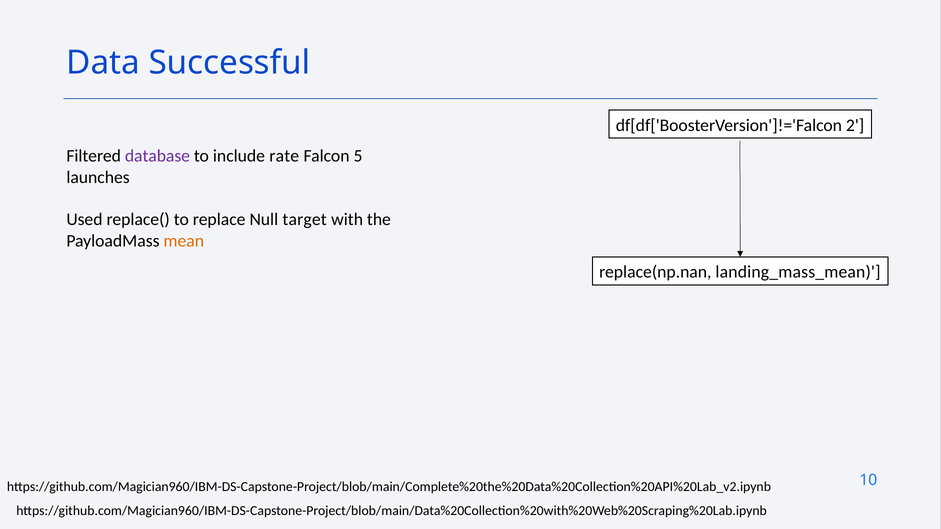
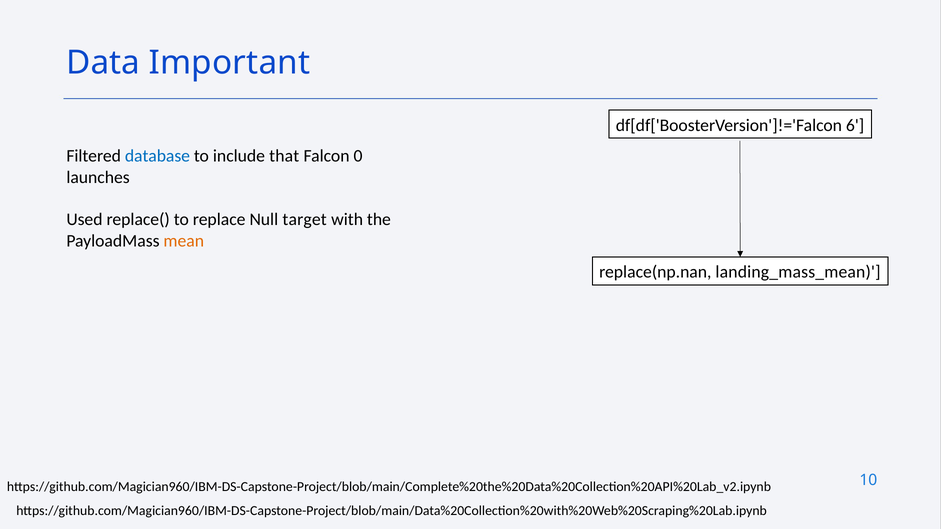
Successful: Successful -> Important (229, 63)
2: 2 -> 6 (855, 125)
database colour: purple -> blue (157, 156)
rate: rate -> that (284, 156)
5: 5 -> 0 (358, 156)
